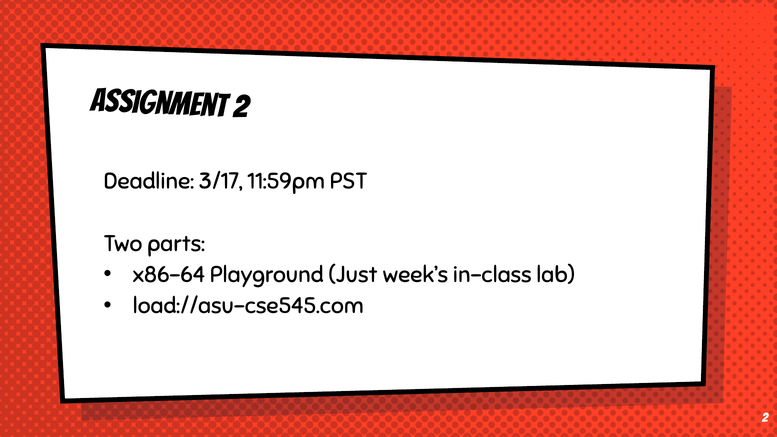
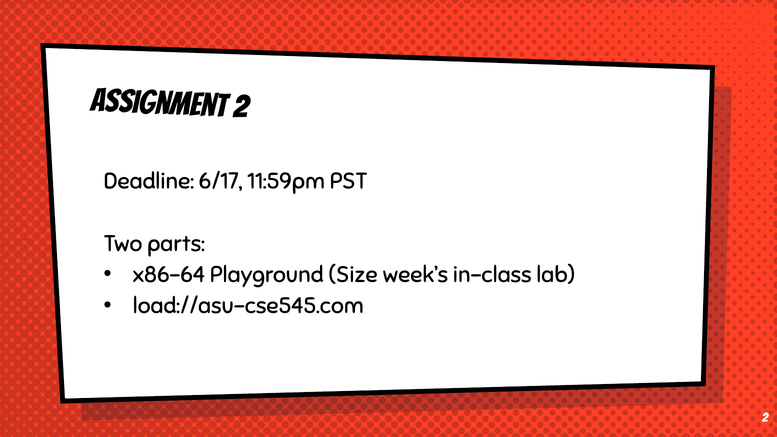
3/17: 3/17 -> 6/17 (221, 182)
Just: Just -> Size (353, 275)
